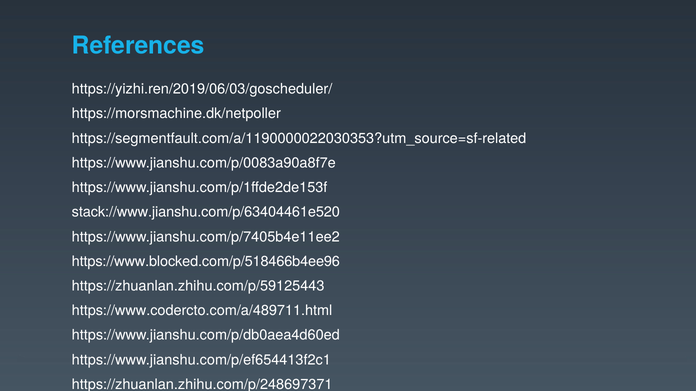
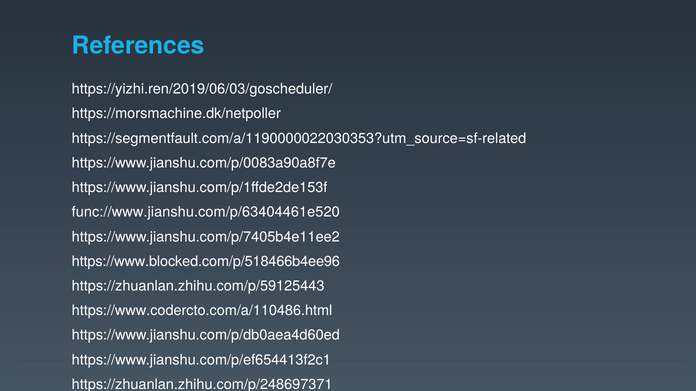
stack://www.jianshu.com/p/63404461e520: stack://www.jianshu.com/p/63404461e520 -> func://www.jianshu.com/p/63404461e520 (206, 212)
https://www.codercto.com/a/489711.html: https://www.codercto.com/a/489711.html -> https://www.codercto.com/a/110486.html (202, 311)
